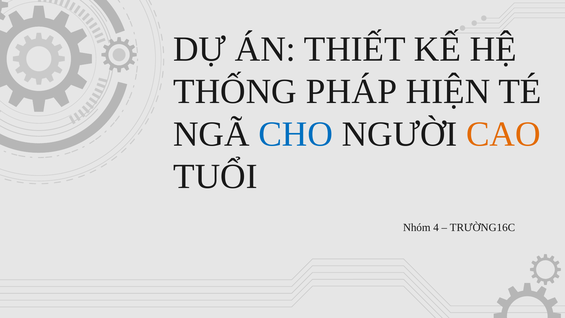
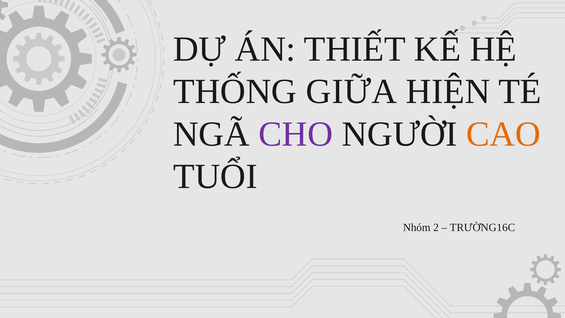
PHÁP: PHÁP -> GIỮA (351, 92)
CHO colour: blue -> purple (296, 134)
4: 4 -> 2 (436, 227)
